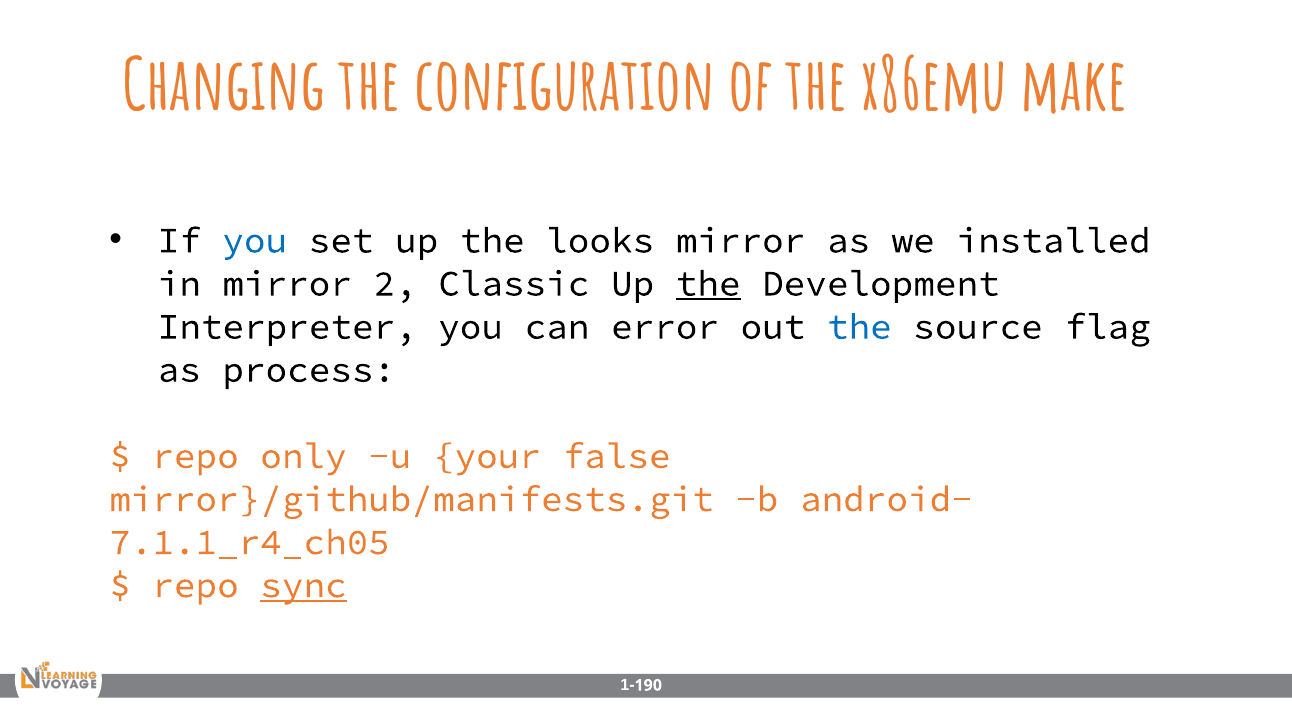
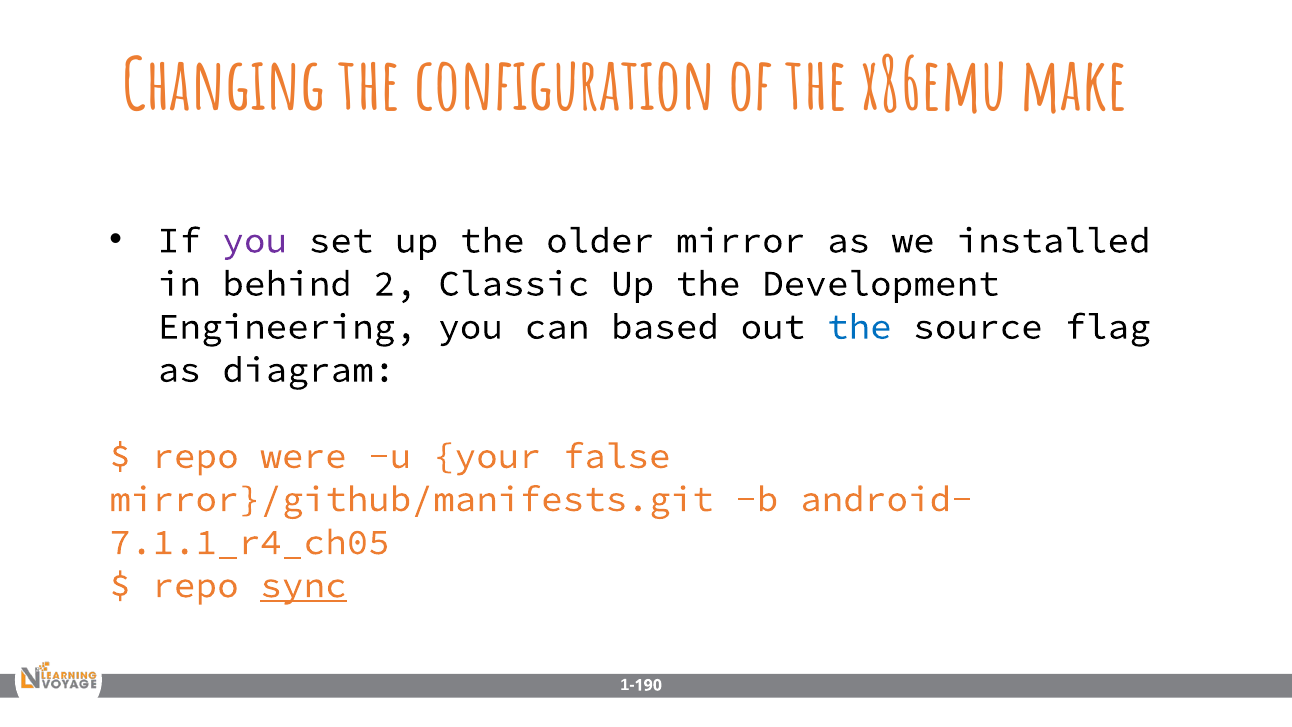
you colour: blue -> purple (255, 240)
looks: looks -> older (600, 240)
in mirror: mirror -> behind (287, 284)
the underline: present -> none (708, 284)
Interpreter: Interpreter -> Engineering (287, 327)
error: error -> based (665, 327)
process: process -> diagram (309, 370)
only: only -> were (303, 456)
